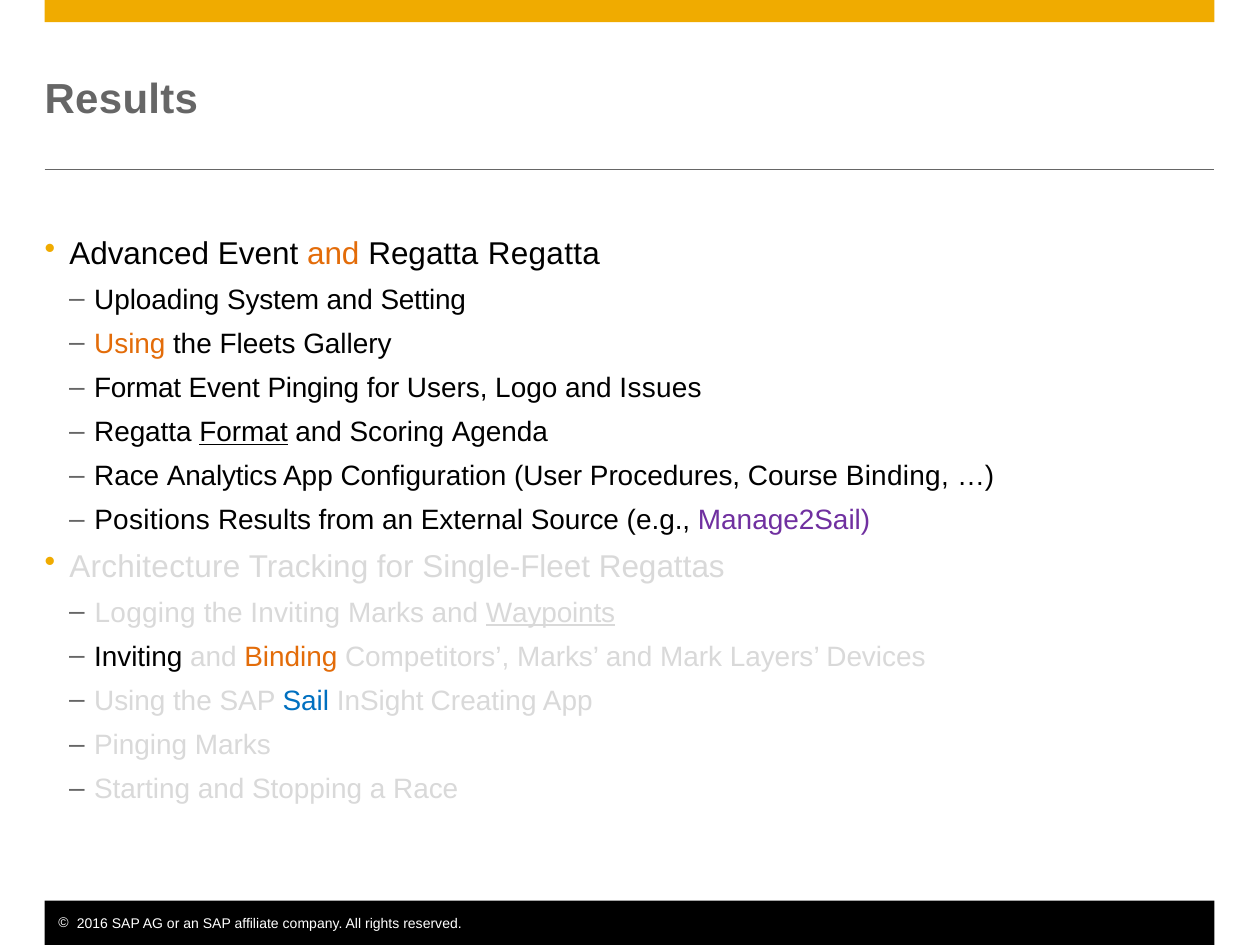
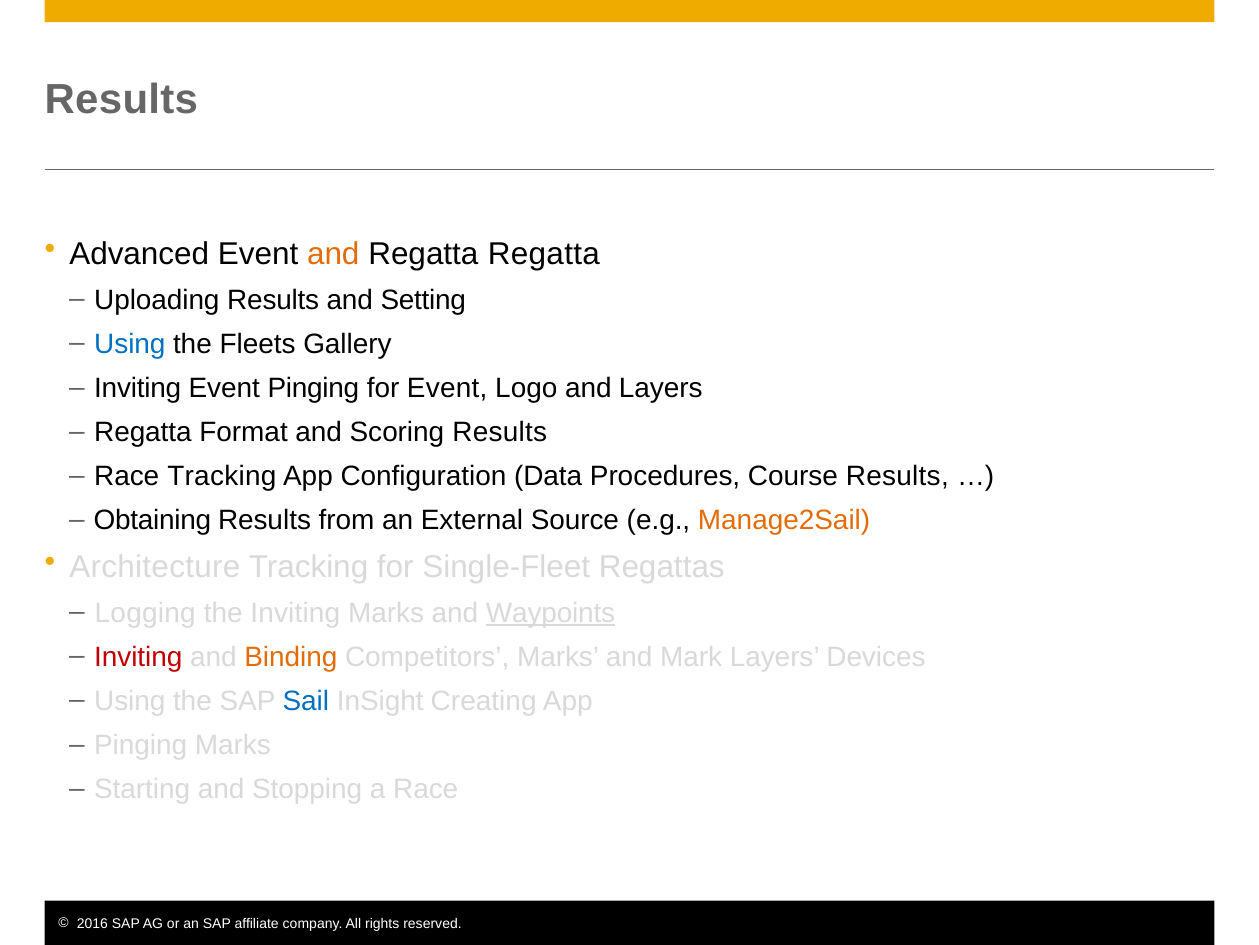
Uploading System: System -> Results (273, 300)
Using colour: orange -> blue (130, 344)
Format: Format -> Inviting (138, 388)
for Users: Users -> Event (447, 388)
and Issues: Issues -> Layers (661, 388)
Format underline: present -> none (244, 432)
Scoring Agenda: Agenda -> Results (500, 432)
Race Analytics: Analytics -> Tracking (222, 476)
User: User -> Data (548, 476)
Course Binding: Binding -> Results (897, 476)
Positions: Positions -> Obtaining (152, 520)
Manage2Sail colour: purple -> orange (784, 520)
Inviting colour: black -> red (138, 657)
